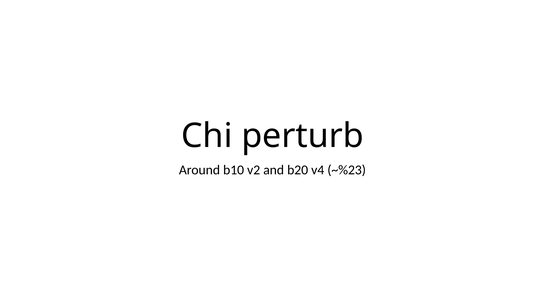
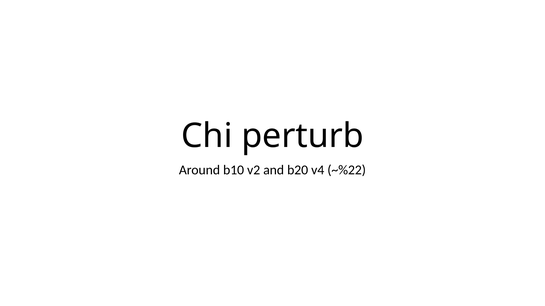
~%23: ~%23 -> ~%22 (347, 170)
